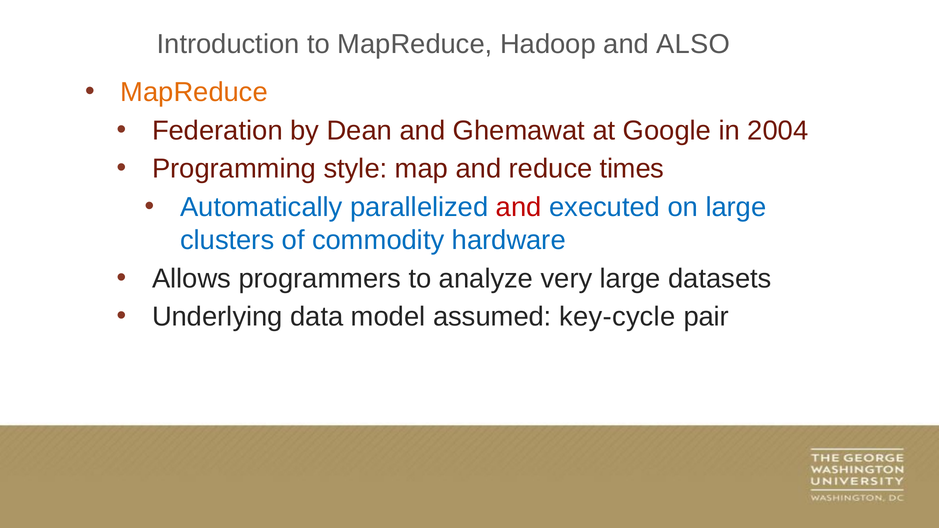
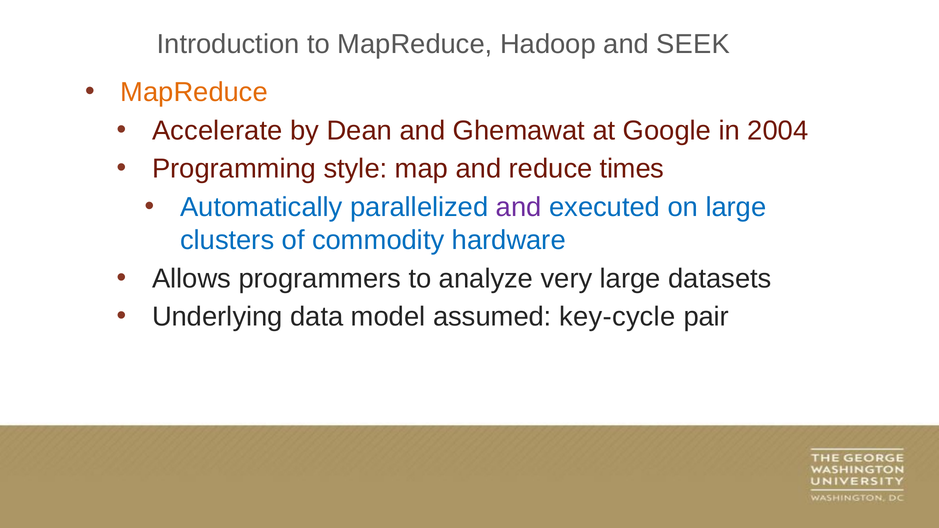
ALSO: ALSO -> SEEK (693, 44)
Federation: Federation -> Accelerate (217, 131)
and colour: red -> purple (519, 207)
